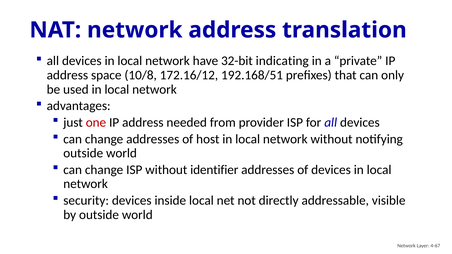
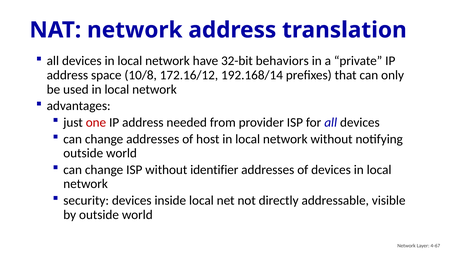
indicating: indicating -> behaviors (282, 61)
192.168/51: 192.168/51 -> 192.168/14 (252, 75)
